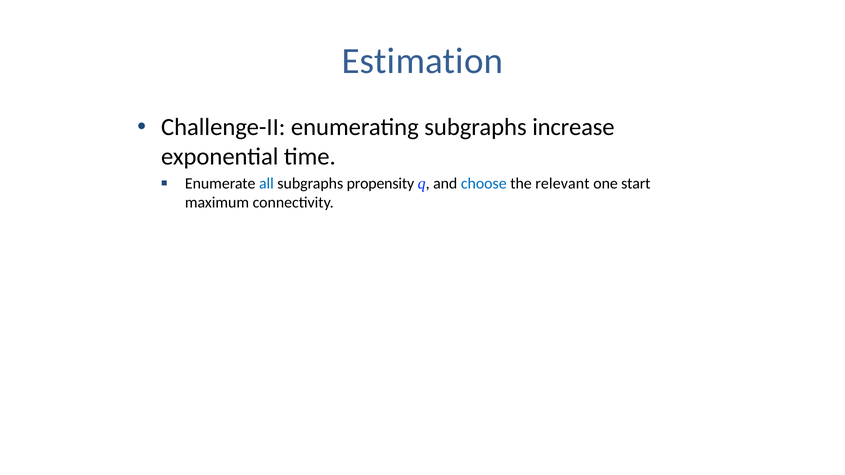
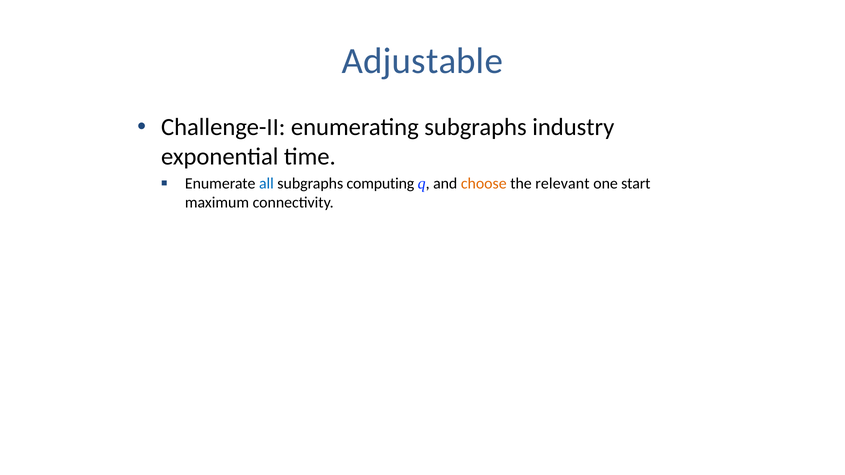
Estimation: Estimation -> Adjustable (422, 61)
increase: increase -> industry (573, 127)
propensity: propensity -> computing (380, 184)
choose colour: blue -> orange (484, 184)
